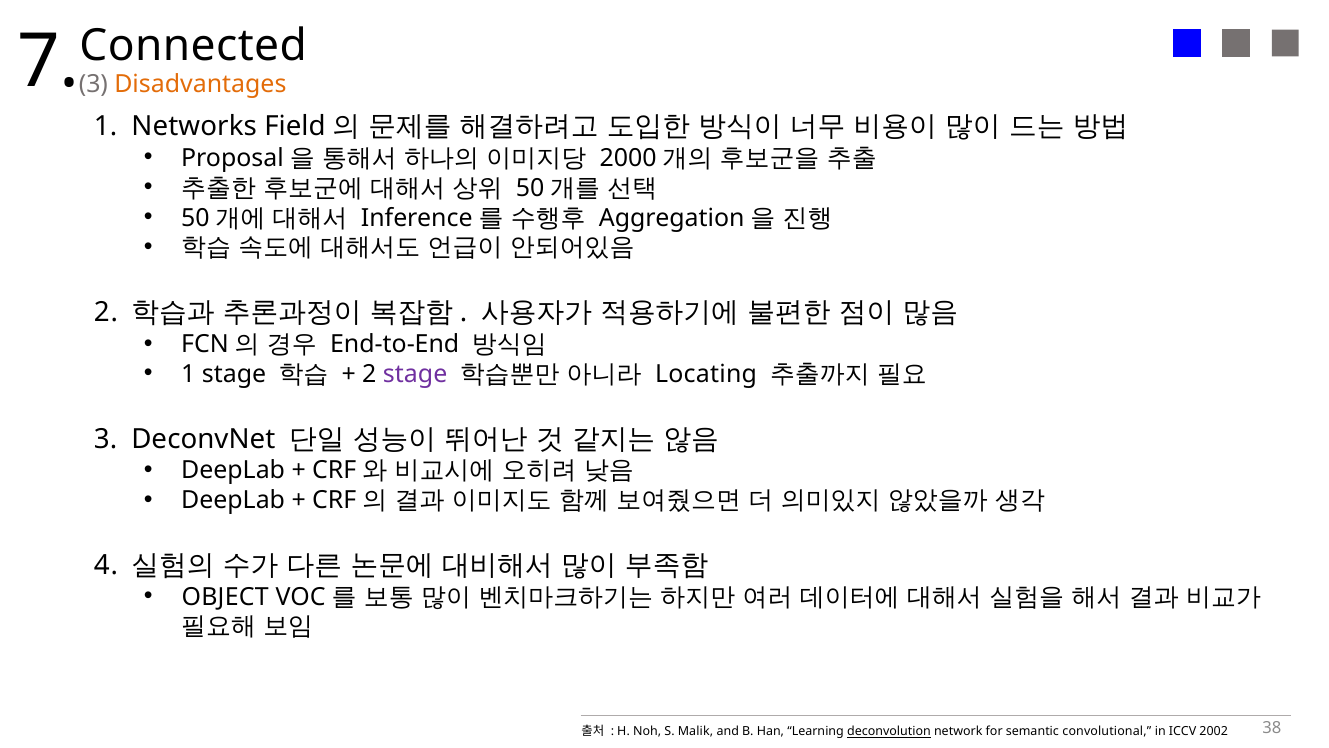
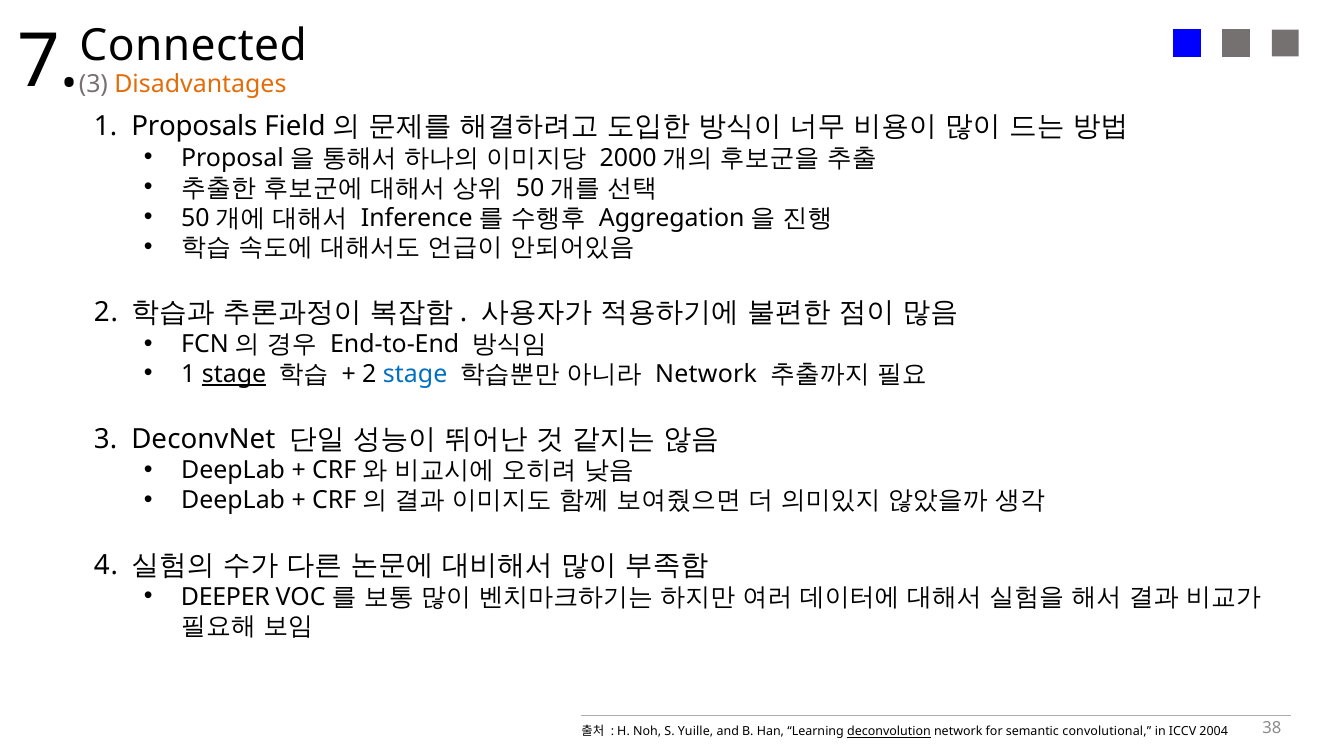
Networks: Networks -> Proposals (194, 126)
stage underline: none -> present (234, 374)
stage colour: purple -> blue (415, 374)
Locating: Locating -> Network (706, 374)
OBJECT: OBJECT -> DEEPER (225, 596)
Malik: Malik -> Yuille (696, 731)
2002: 2002 -> 2004 (1214, 731)
